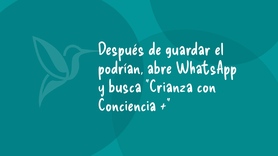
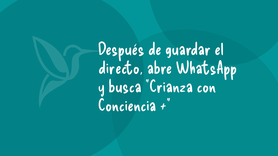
podrían: podrían -> directo (121, 68)
